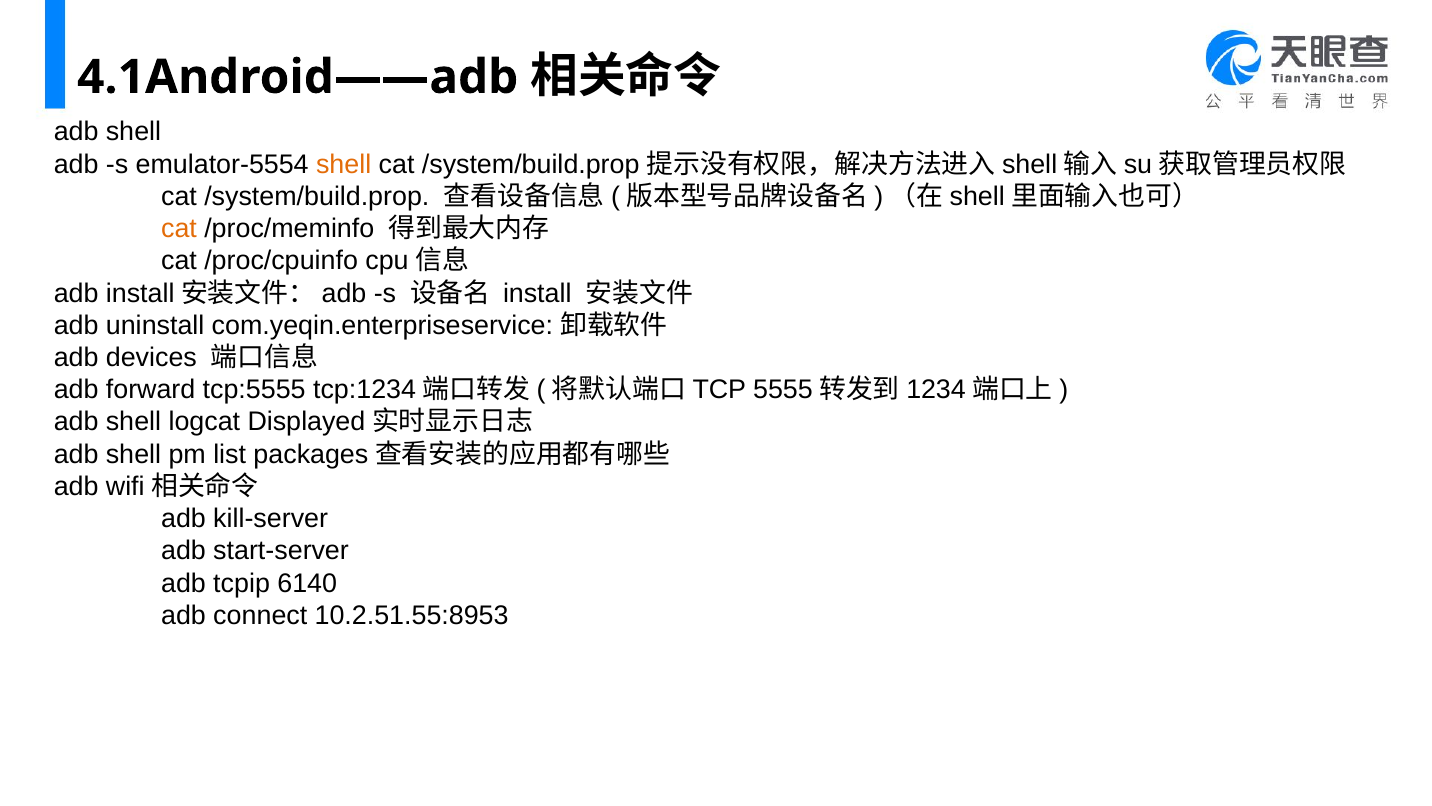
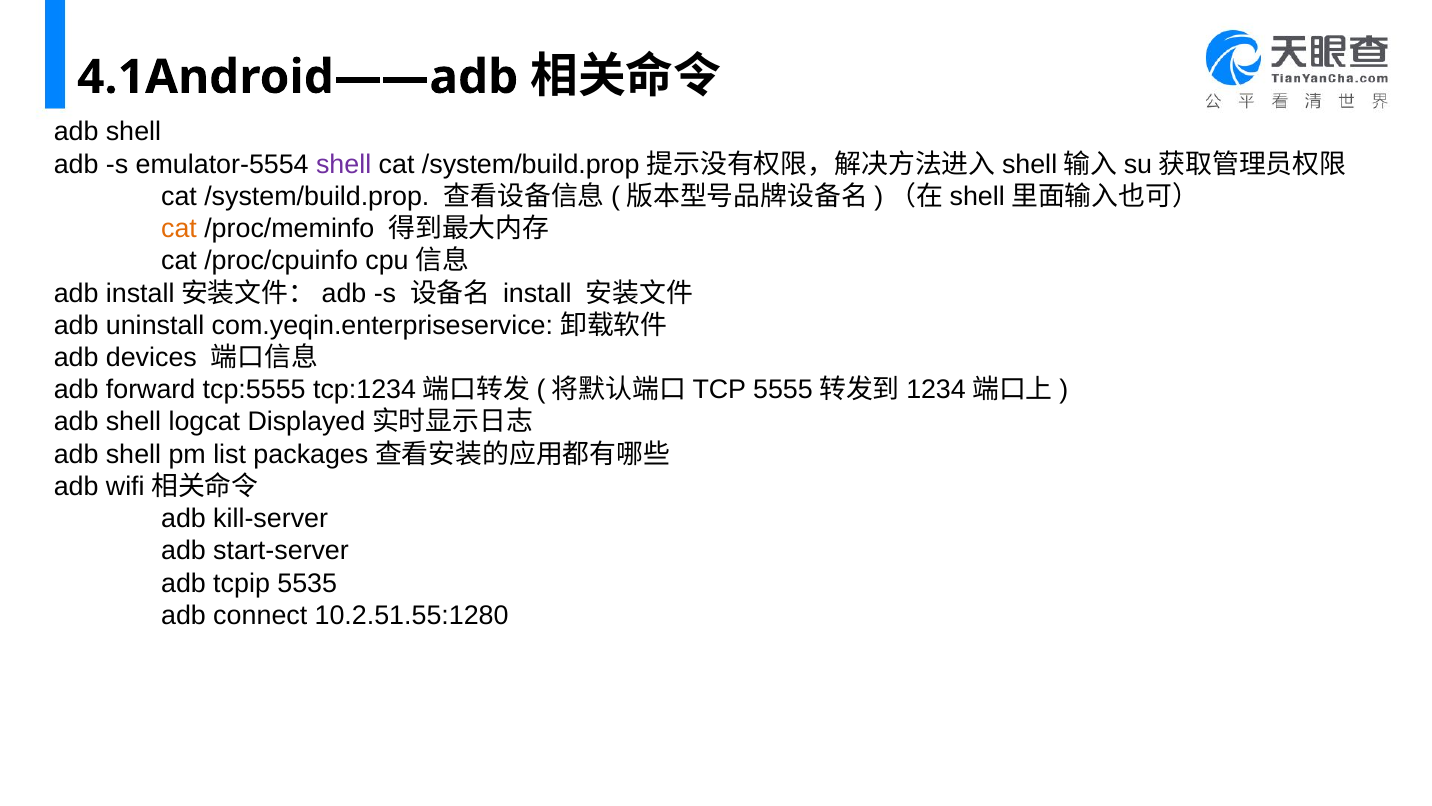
shell colour: orange -> purple (344, 164)
6140: 6140 -> 5535 (307, 583)
10.2.51.55:8953: 10.2.51.55:8953 -> 10.2.51.55:1280 (412, 615)
